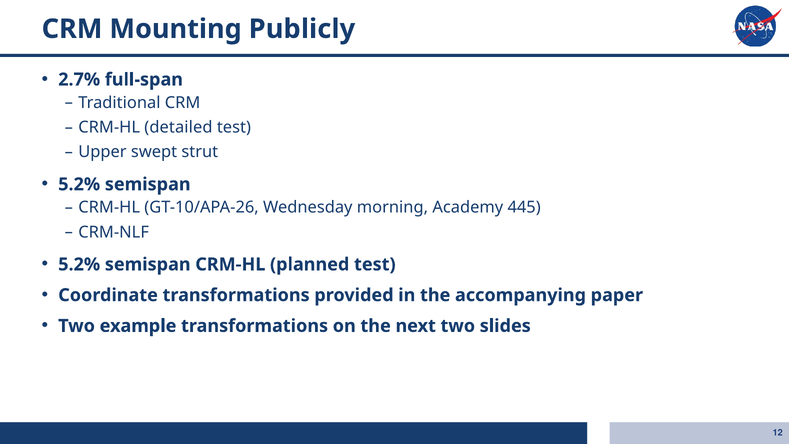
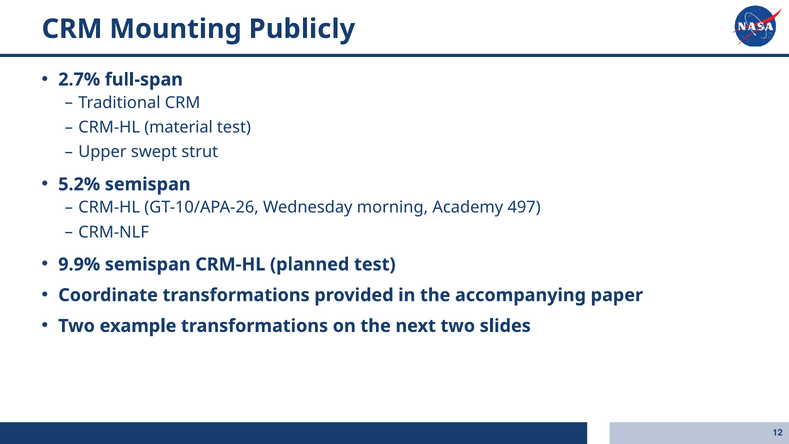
detailed: detailed -> material (179, 127)
445: 445 -> 497 (524, 207)
5.2%: 5.2% -> 9.9% (79, 264)
